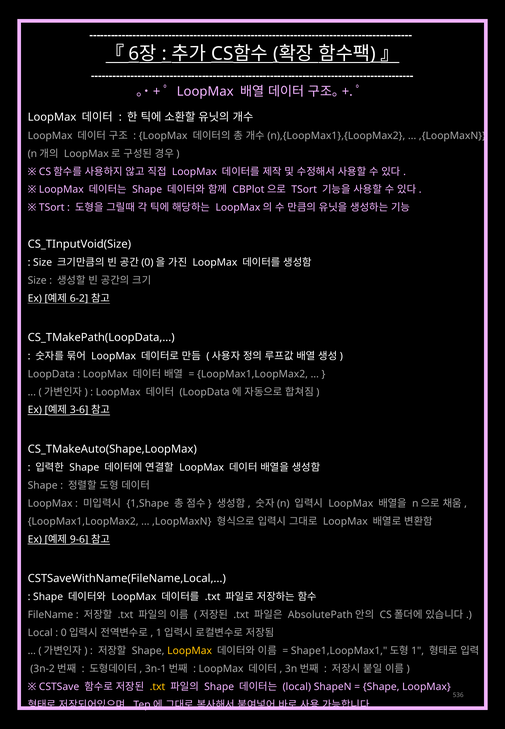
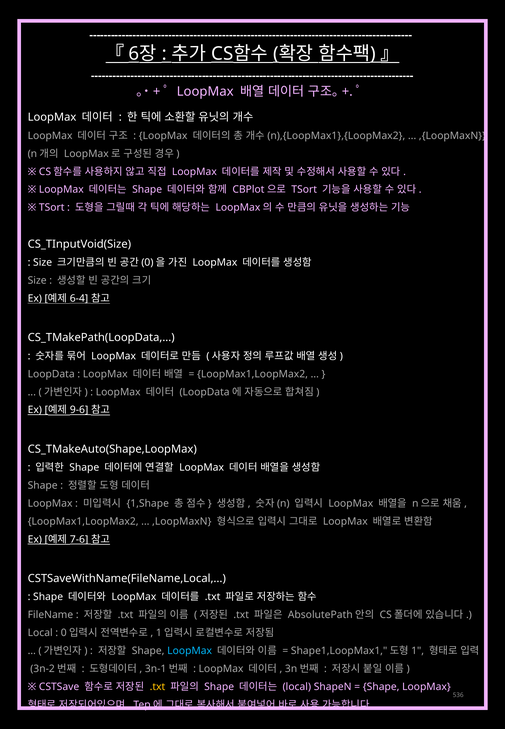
6-2: 6-2 -> 6-4 (79, 299)
3-6: 3-6 -> 9-6 (79, 410)
9-6: 9-6 -> 7-6 (79, 540)
LoopMax colour: yellow -> light blue (190, 651)
